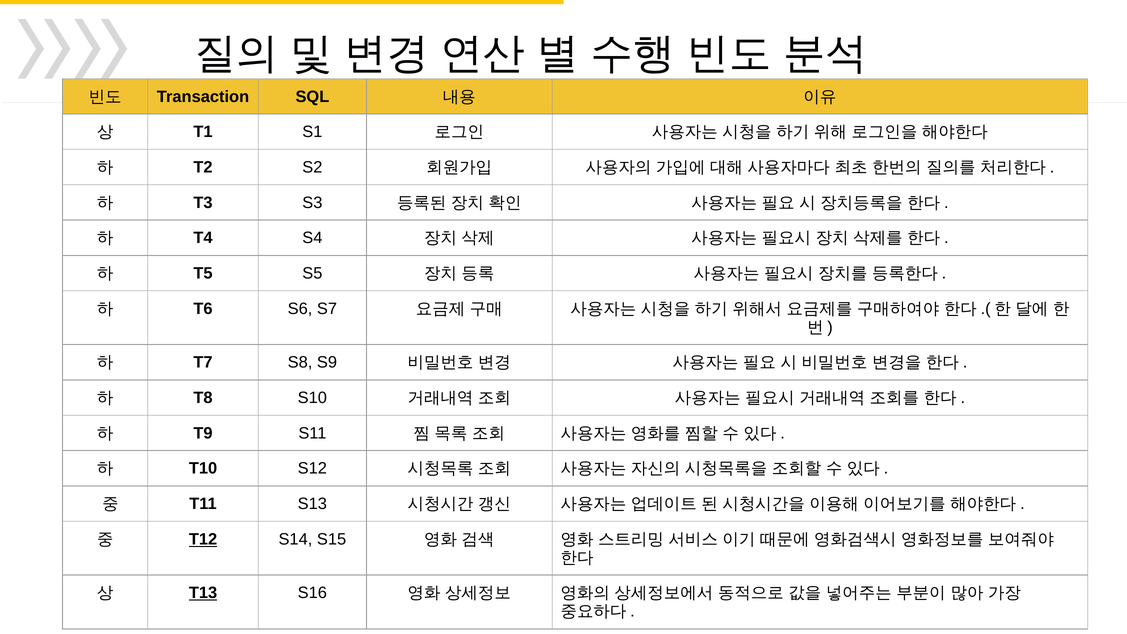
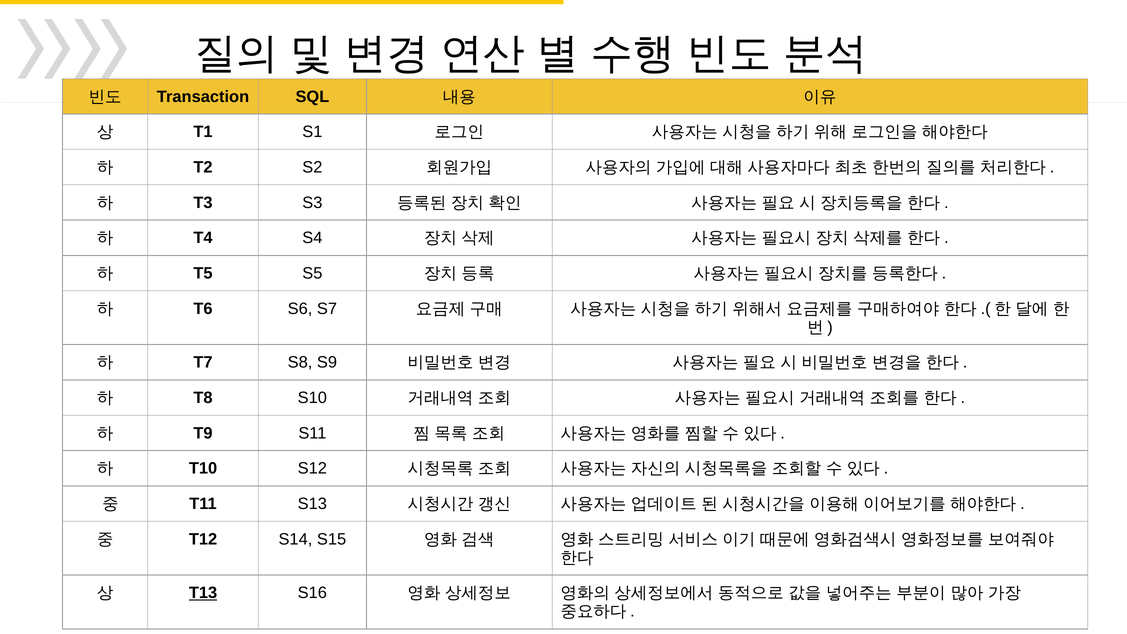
T12 underline: present -> none (203, 539)
